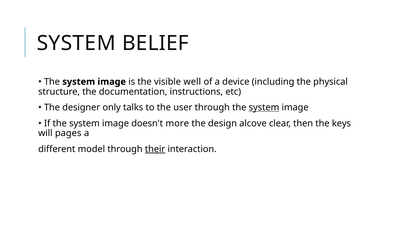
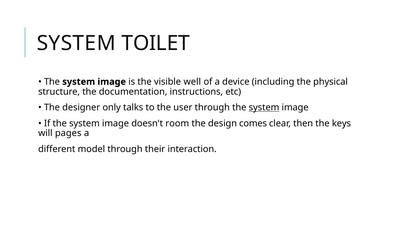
BELIEF: BELIEF -> TOILET (156, 43)
more: more -> room (177, 123)
alcove: alcove -> comes (253, 123)
their underline: present -> none (155, 149)
